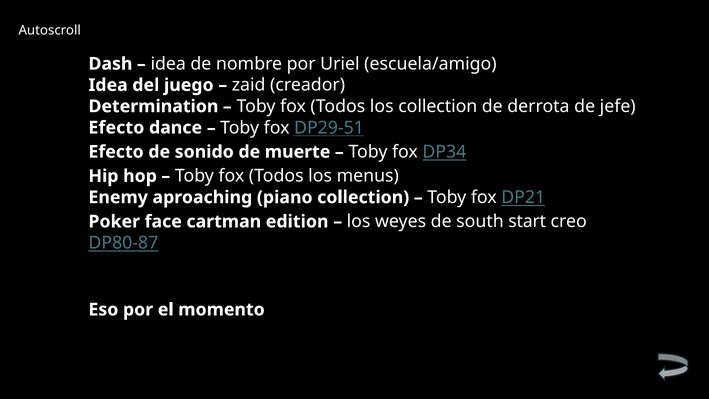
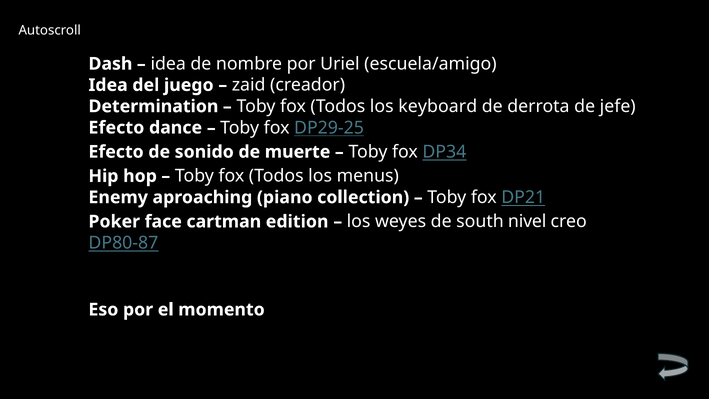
los collection: collection -> keyboard (438, 106)
DP29-51: DP29-51 -> DP29-25 (329, 128)
start: start -> nivel (527, 221)
